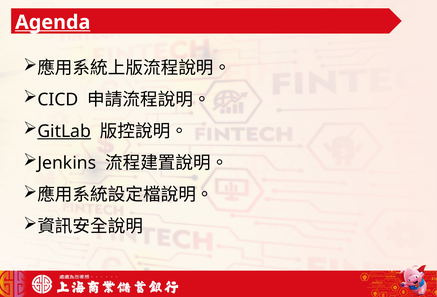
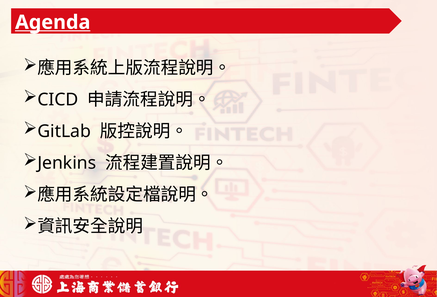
GitLab underline: present -> none (64, 131)
